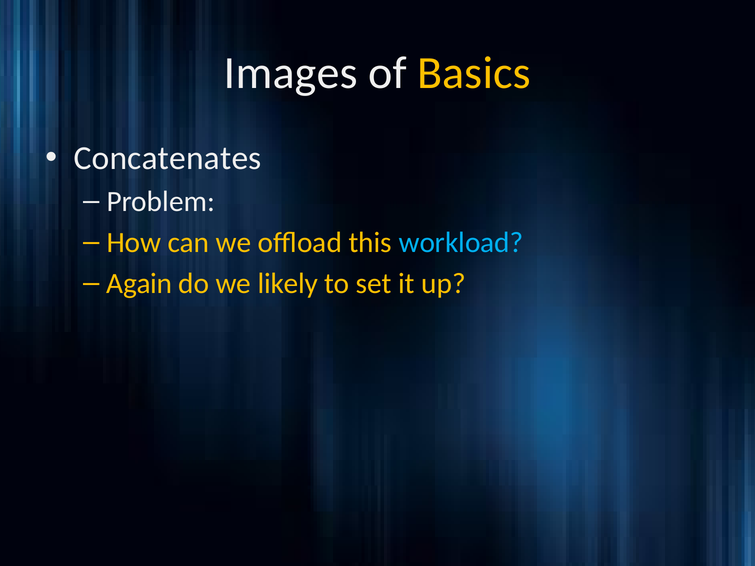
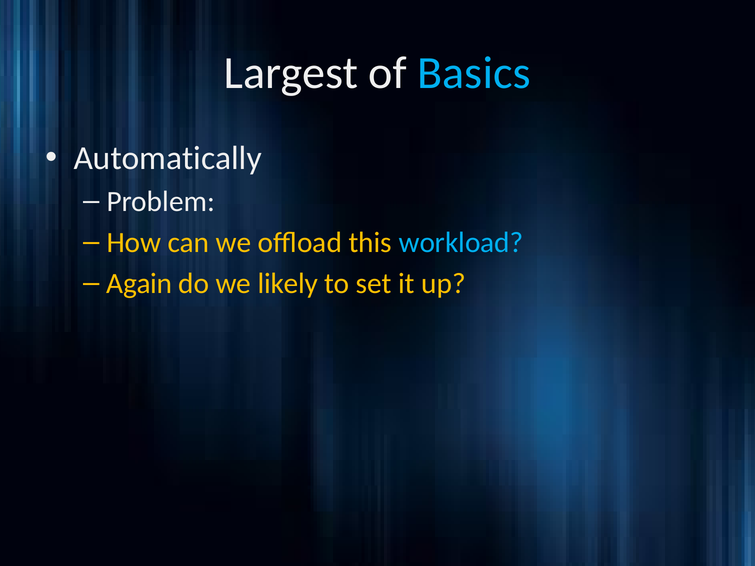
Images: Images -> Largest (291, 73)
Basics colour: yellow -> light blue (474, 73)
Concatenates: Concatenates -> Automatically (168, 158)
